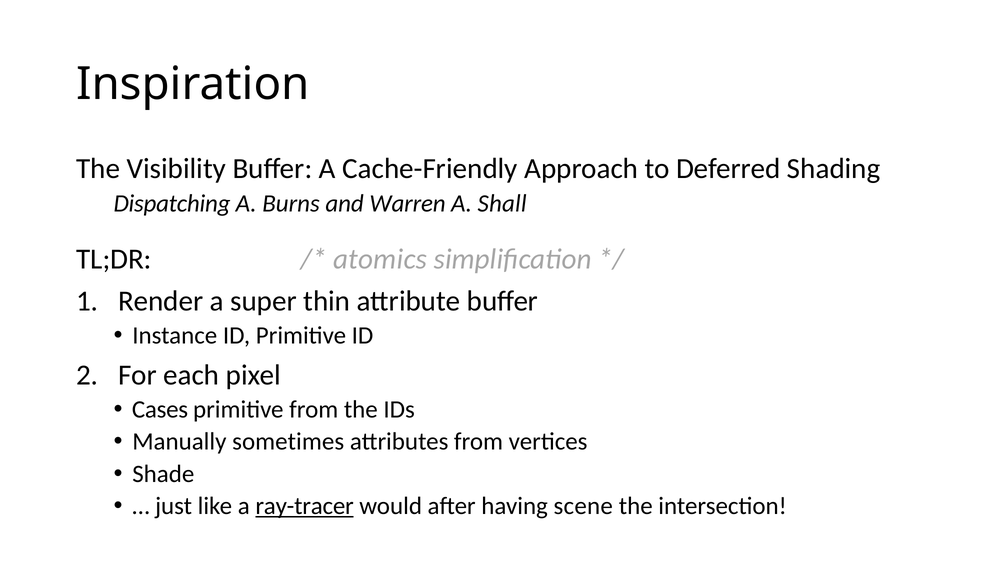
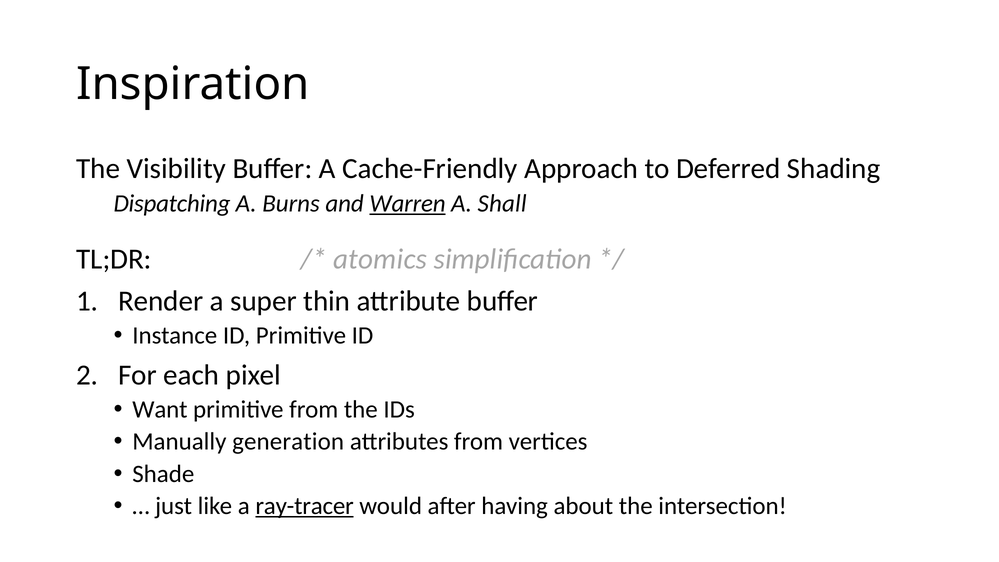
Warren underline: none -> present (408, 203)
Cases: Cases -> Want (160, 409)
sometimes: sometimes -> generation (288, 442)
scene: scene -> about (583, 506)
